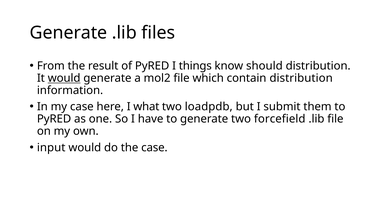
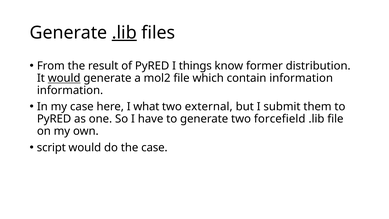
.lib underline: none -> present (124, 33)
should: should -> former (264, 66)
contain distribution: distribution -> information (301, 78)
loadpdb: loadpdb -> external (209, 107)
input: input -> script (51, 147)
